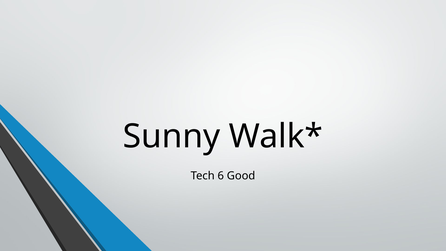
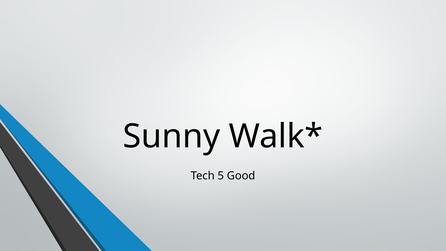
6: 6 -> 5 (221, 176)
